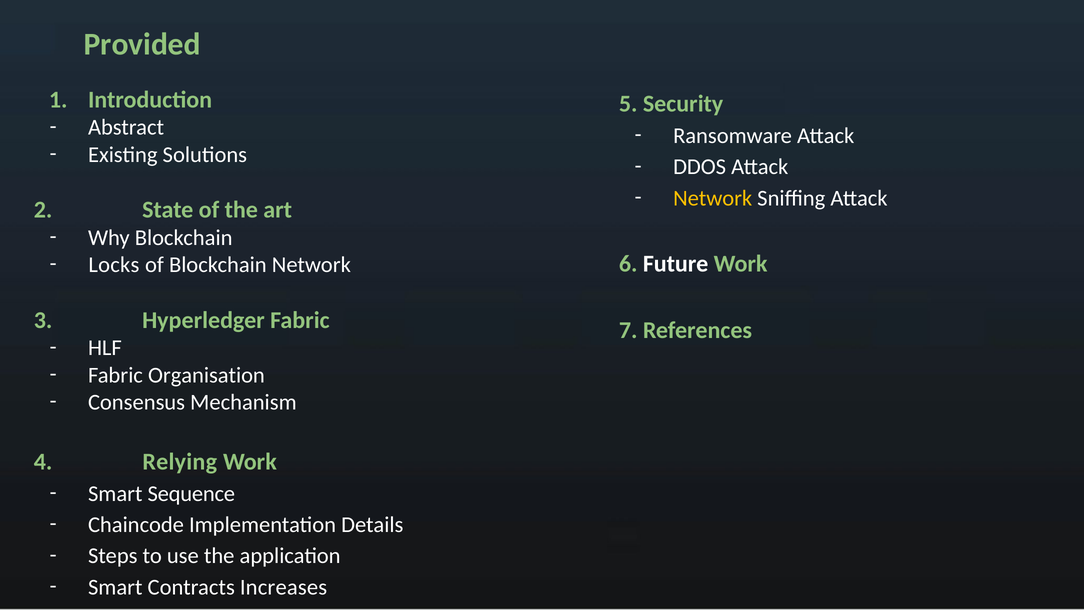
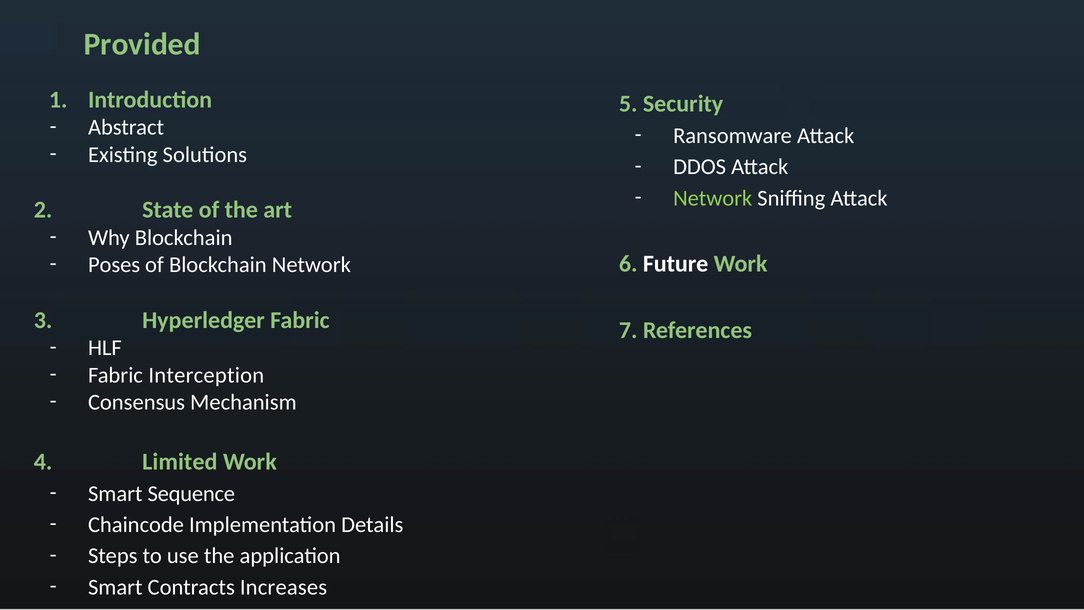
Network colour: yellow -> light green (713, 198)
Locks: Locks -> Poses (114, 265)
Organisation: Organisation -> Interception (206, 375)
Relying: Relying -> Limited (180, 462)
